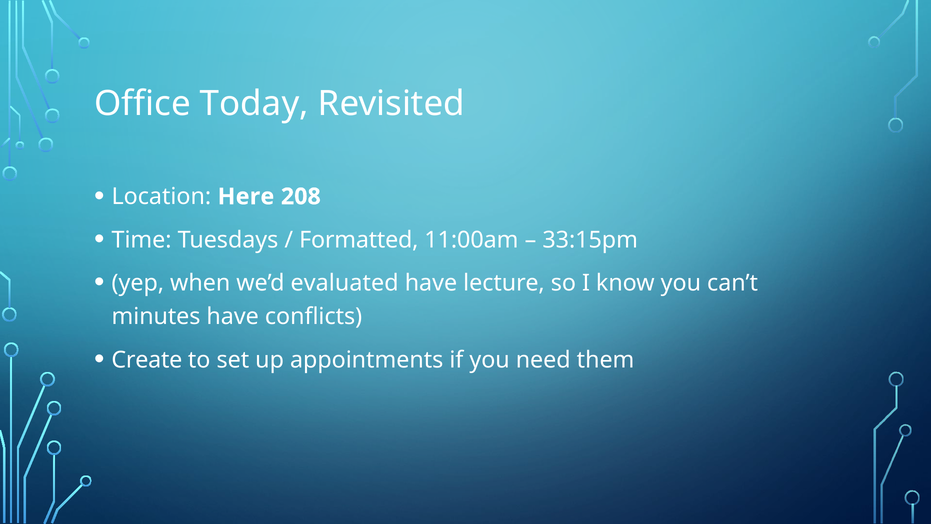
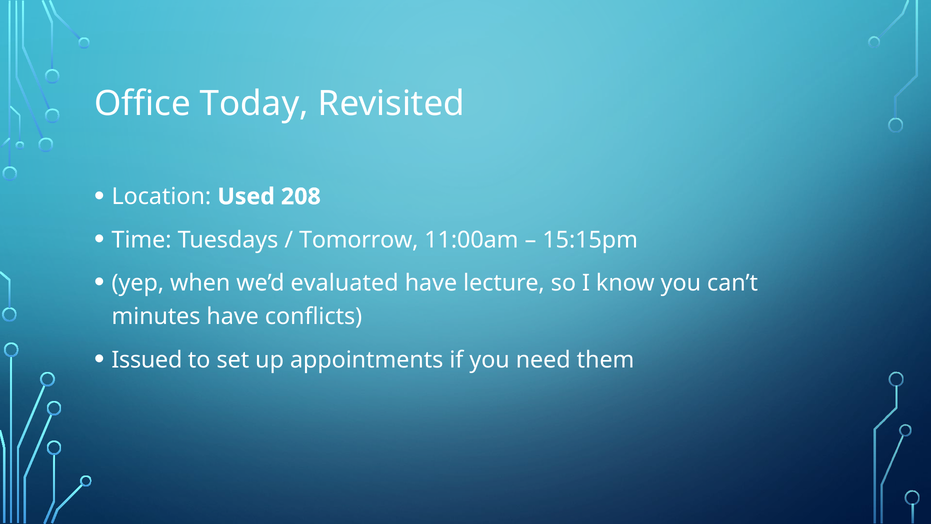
Here: Here -> Used (246, 196)
Formatted: Formatted -> Tomorrow (359, 240)
33:15pm: 33:15pm -> 15:15pm (590, 240)
Create: Create -> Issued (147, 360)
